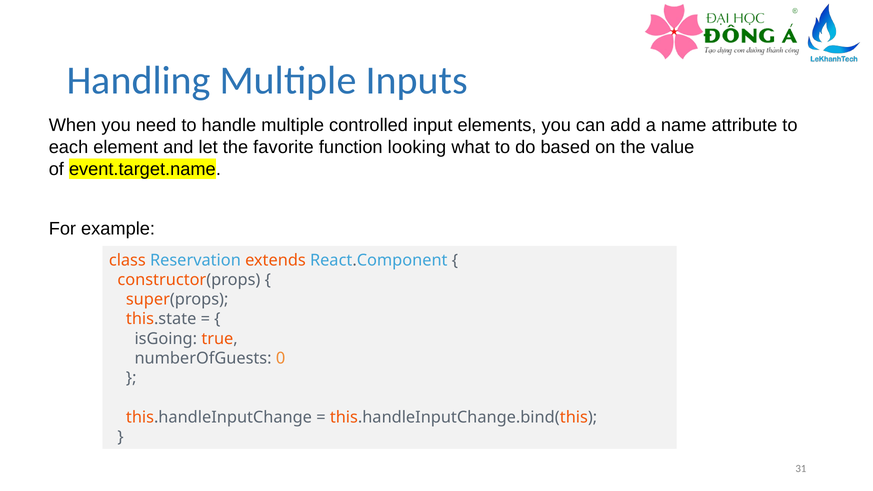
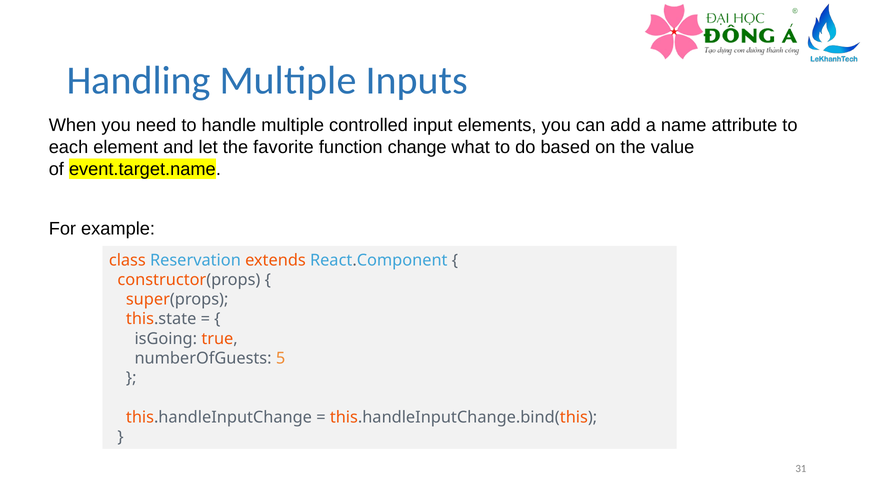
looking: looking -> change (417, 147)
0: 0 -> 5 (281, 358)
